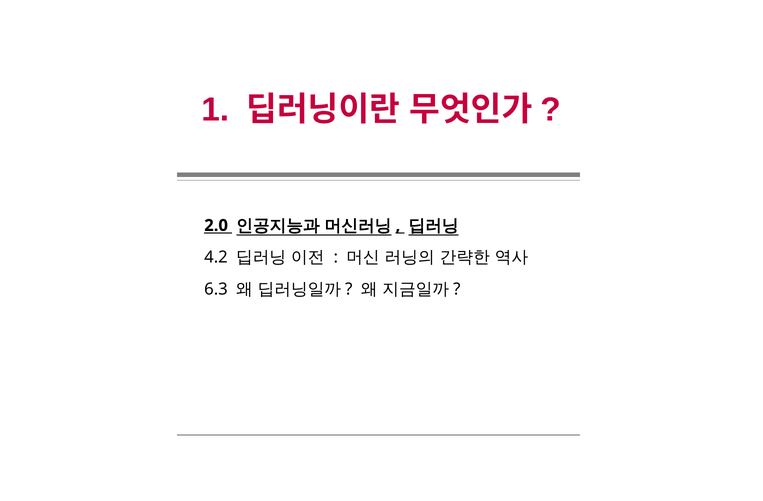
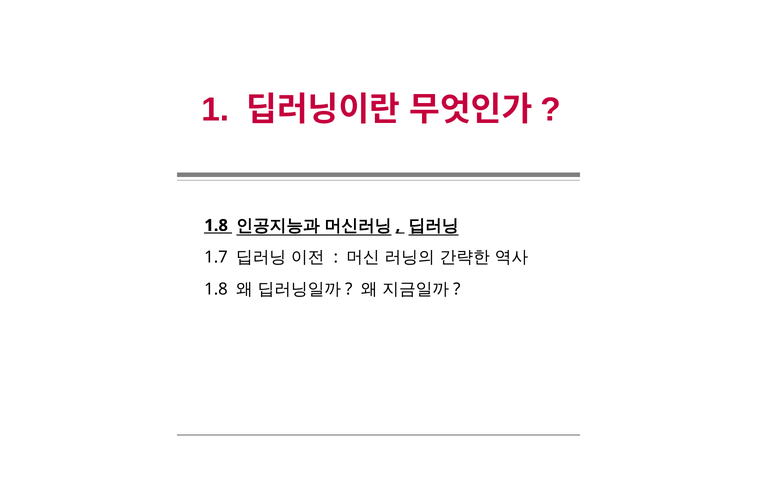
2.0: 2.0 -> 1.8 (216, 226)
4.2: 4.2 -> 1.7 (216, 257)
6.3: 6.3 -> 1.8 (216, 289)
